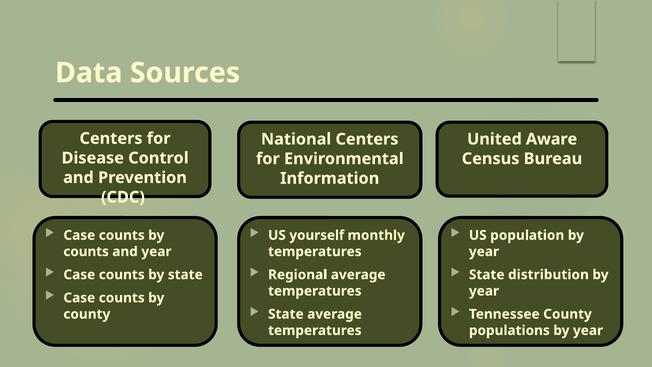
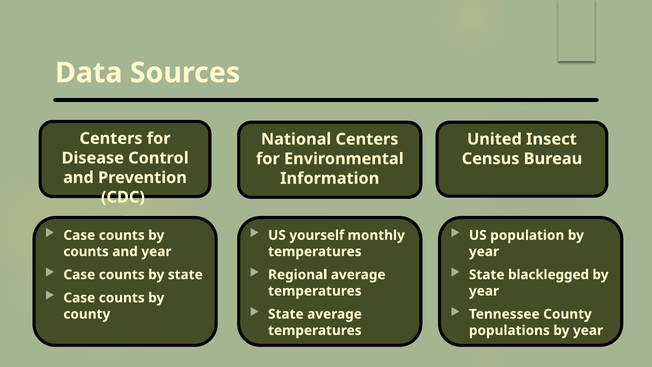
Aware: Aware -> Insect (551, 139)
distribution: distribution -> blacklegged (549, 275)
